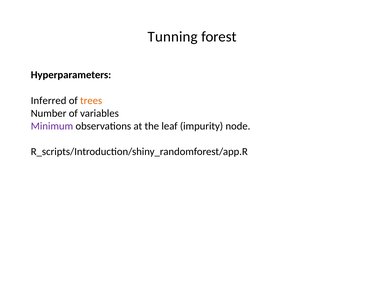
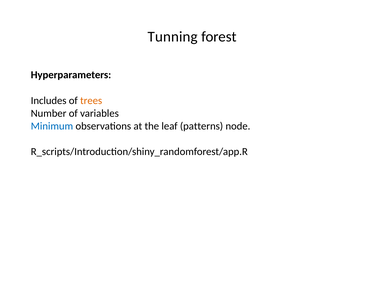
Inferred: Inferred -> Includes (49, 100)
Minimum colour: purple -> blue (52, 126)
impurity: impurity -> patterns (202, 126)
